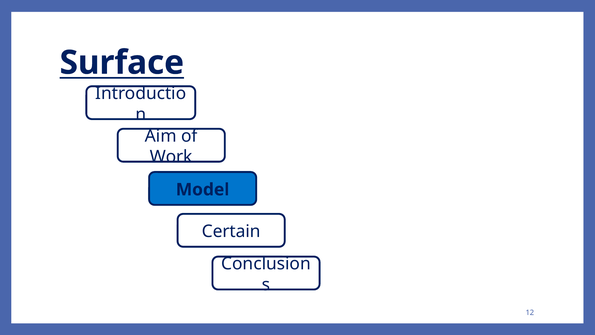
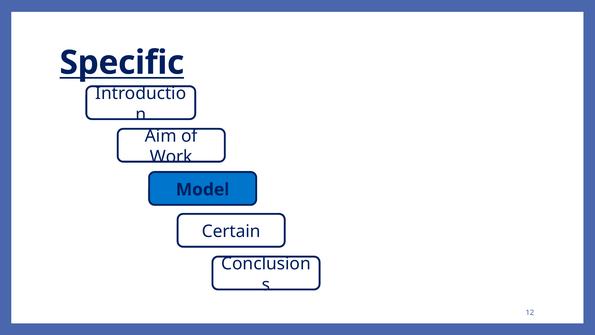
Surface: Surface -> Specific (122, 63)
